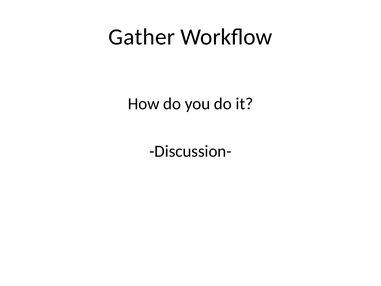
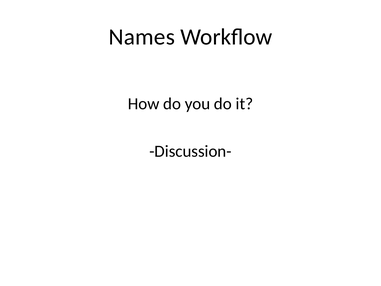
Gather: Gather -> Names (142, 37)
